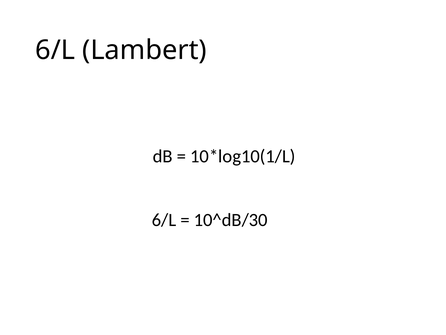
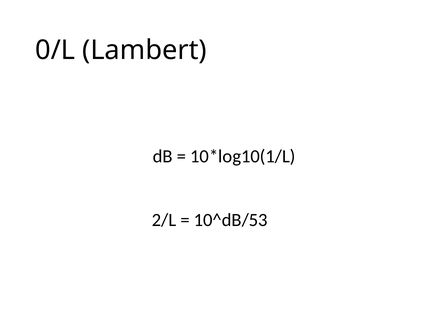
6/L: 6/L -> 0/L (55, 50)
6/L: 6/L -> 2/L (164, 220)
10^dB/30: 10^dB/30 -> 10^dB/53 (231, 220)
